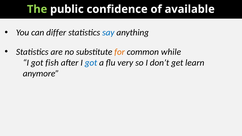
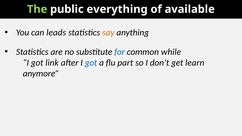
confidence: confidence -> everything (117, 9)
differ: differ -> leads (56, 33)
say colour: blue -> orange (108, 33)
for colour: orange -> blue (120, 52)
fish: fish -> link (52, 63)
very: very -> part (125, 63)
